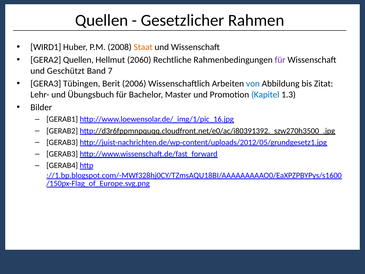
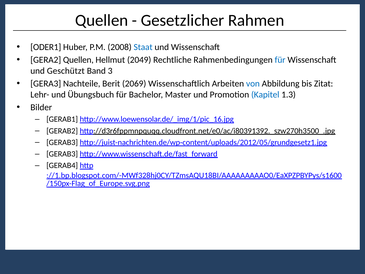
WIRD1: WIRD1 -> ODER1 (46, 47)
Staat colour: orange -> blue (143, 47)
2060: 2060 -> 2049 (139, 60)
für colour: purple -> blue (280, 60)
7: 7 -> 3 (110, 71)
Tübingen: Tübingen -> Nachteile (82, 84)
2006: 2006 -> 2069 (134, 84)
